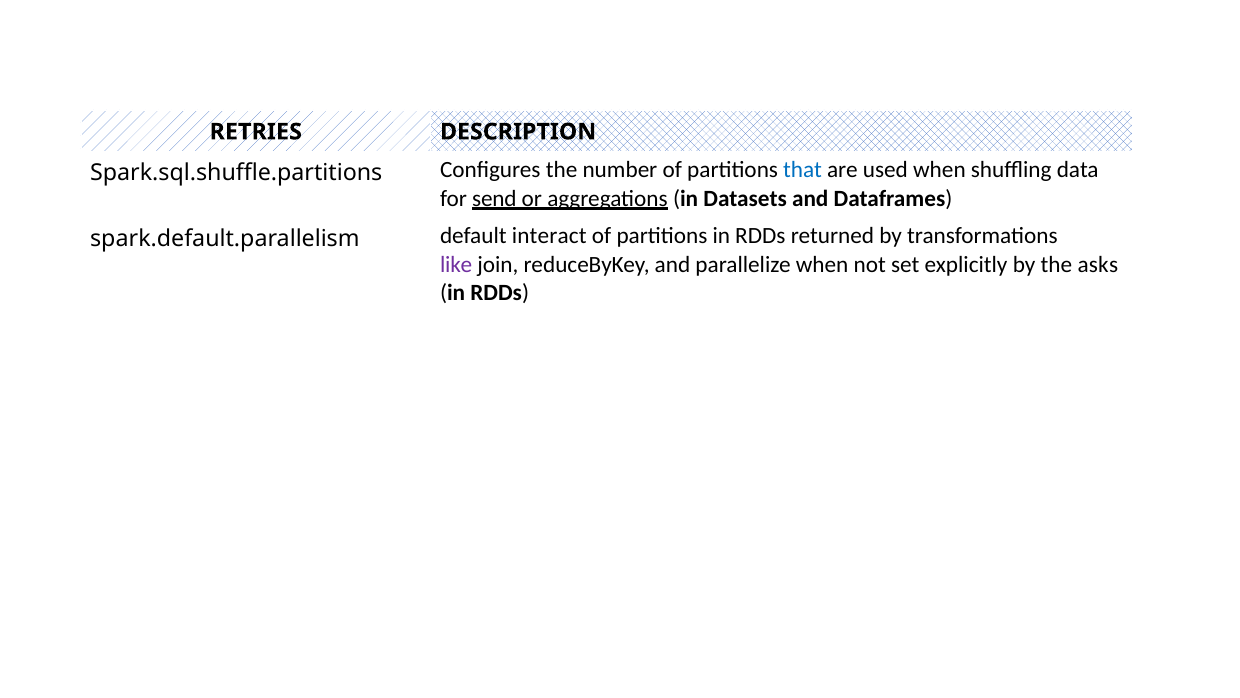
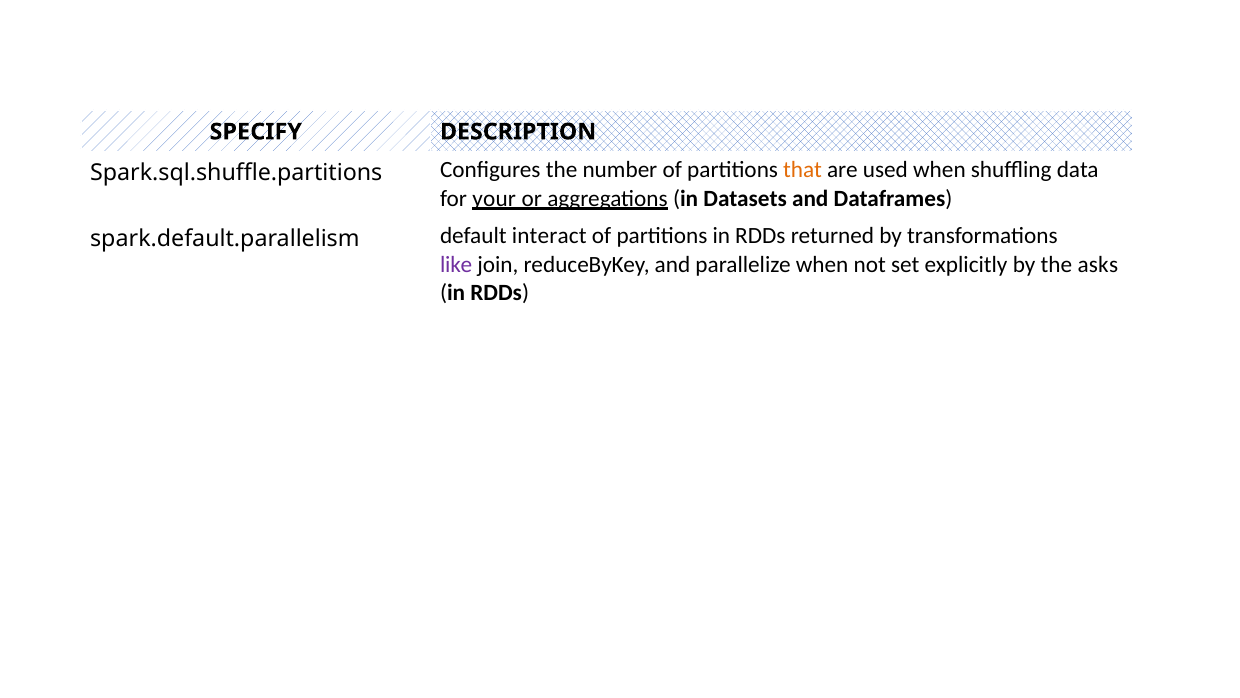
RETRIES: RETRIES -> SPECIFY (256, 132)
that colour: blue -> orange (803, 170)
send: send -> your (494, 198)
